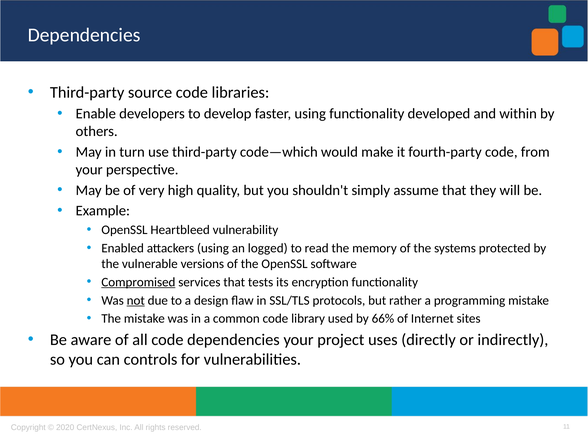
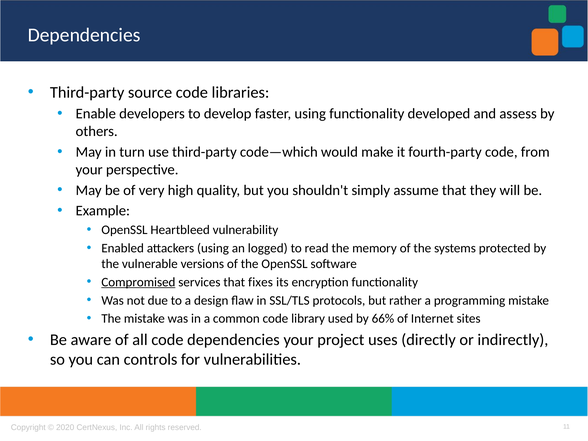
within: within -> assess (518, 114)
tests: tests -> fixes (261, 282)
not underline: present -> none (136, 300)
